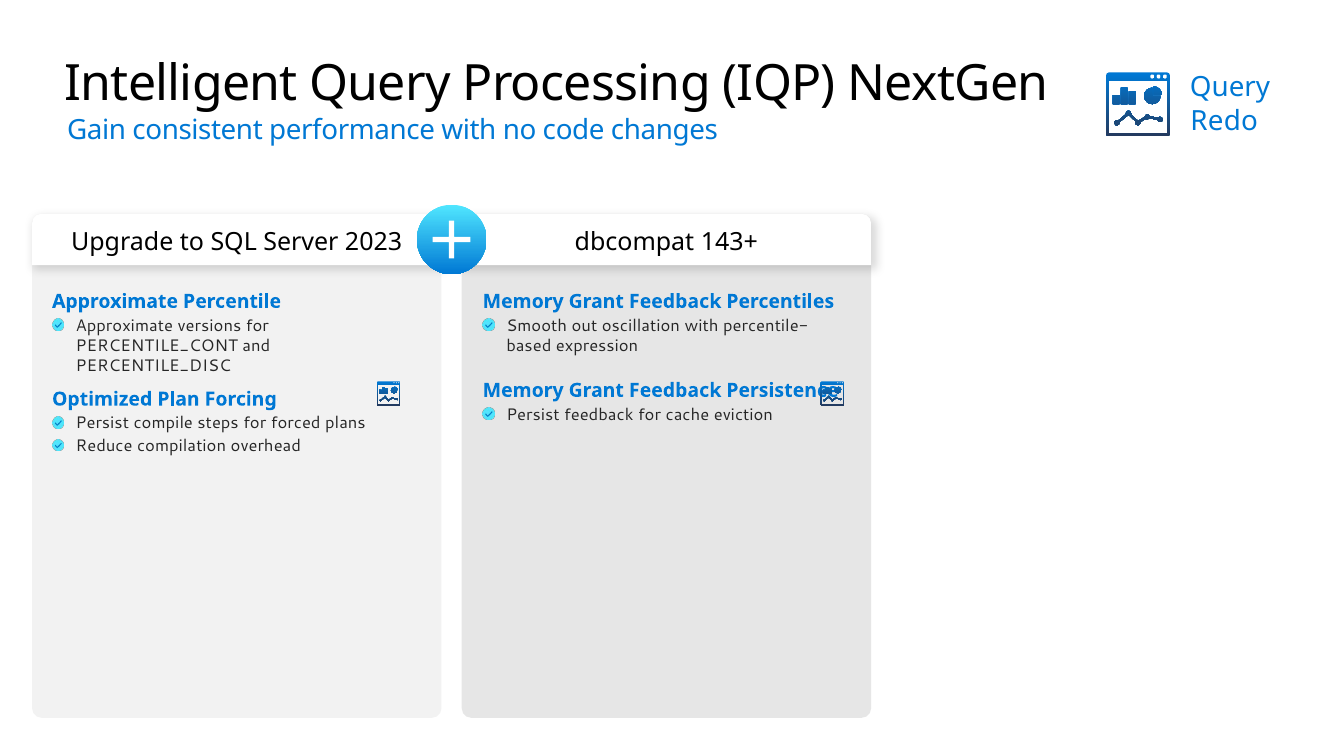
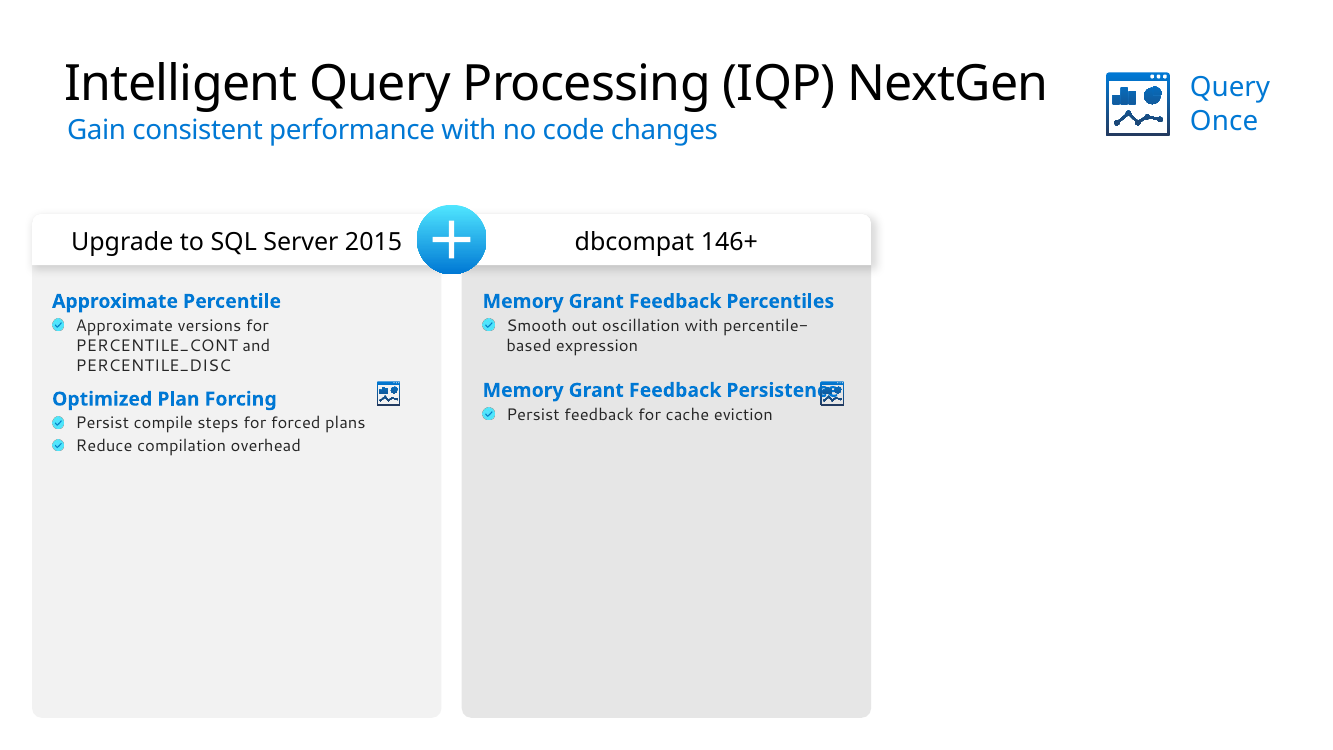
Redo: Redo -> Once (1224, 121)
2023: 2023 -> 2015 (374, 242)
143+: 143+ -> 146+ (729, 242)
